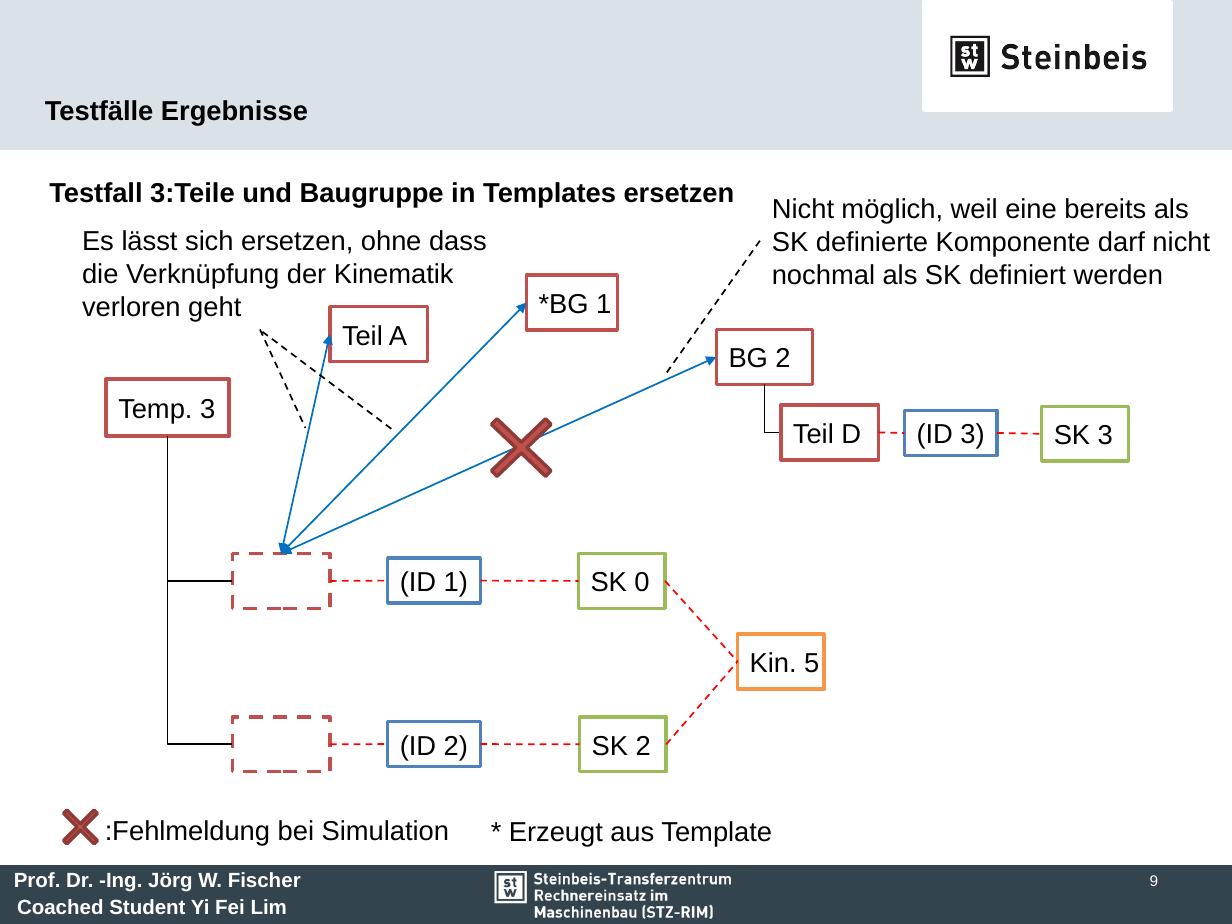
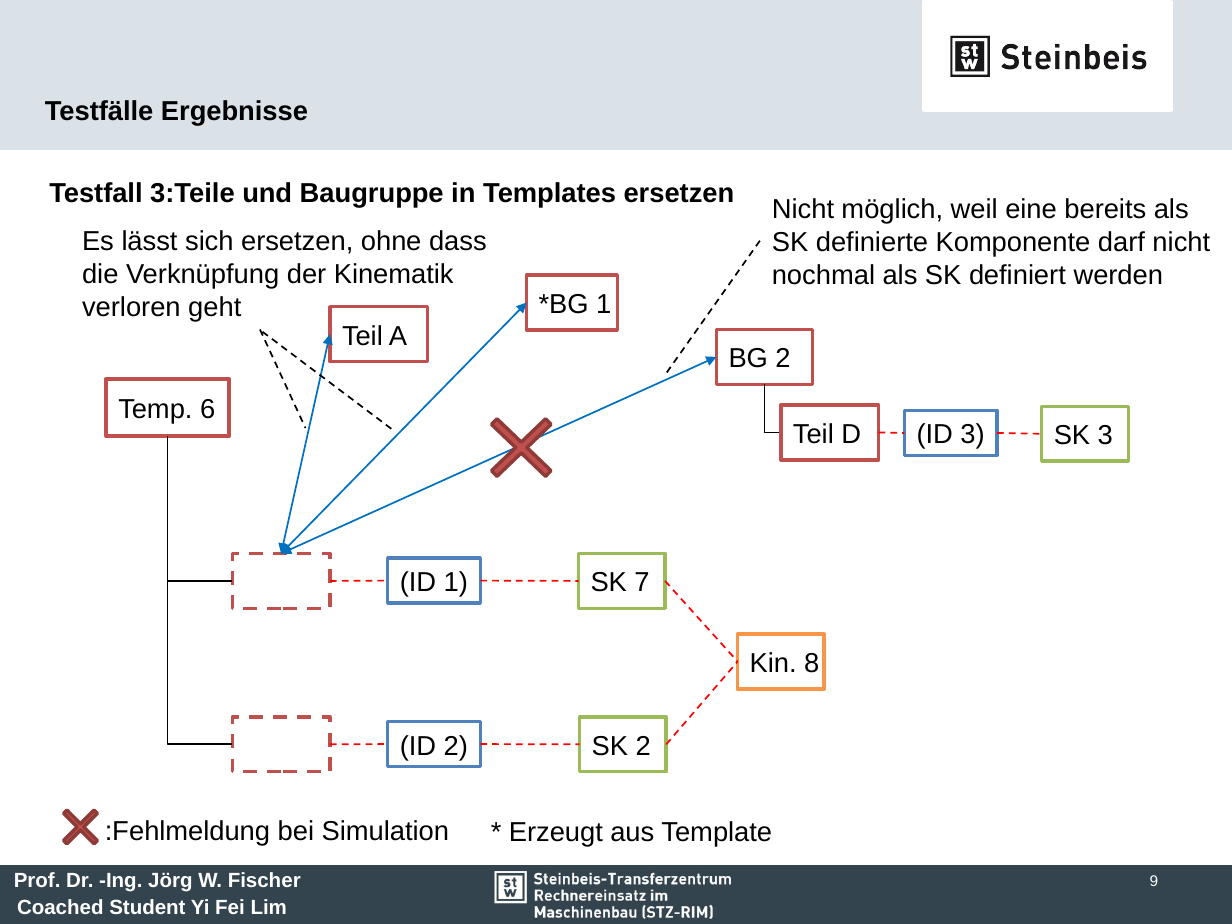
Temp 3: 3 -> 6 (208, 409)
0: 0 -> 7 (642, 583)
5: 5 -> 8 (812, 663)
